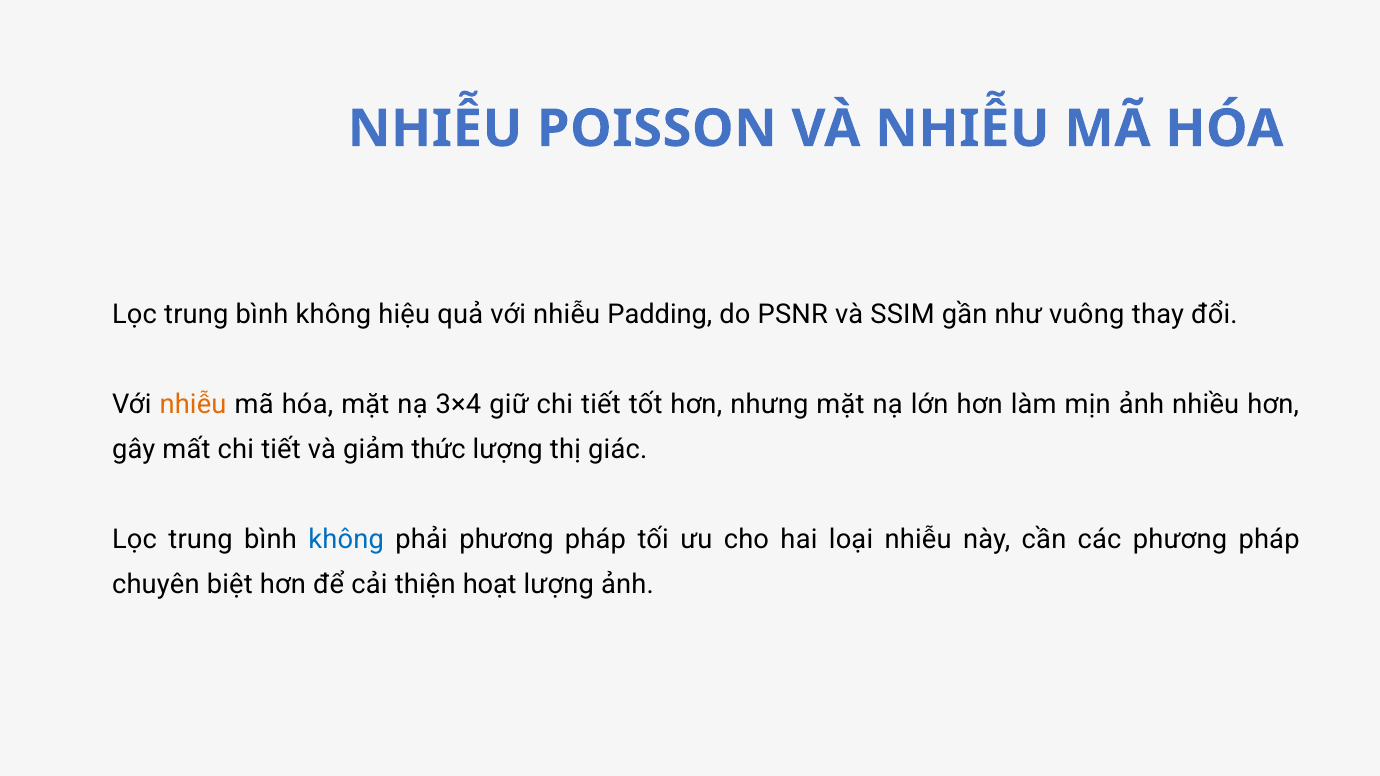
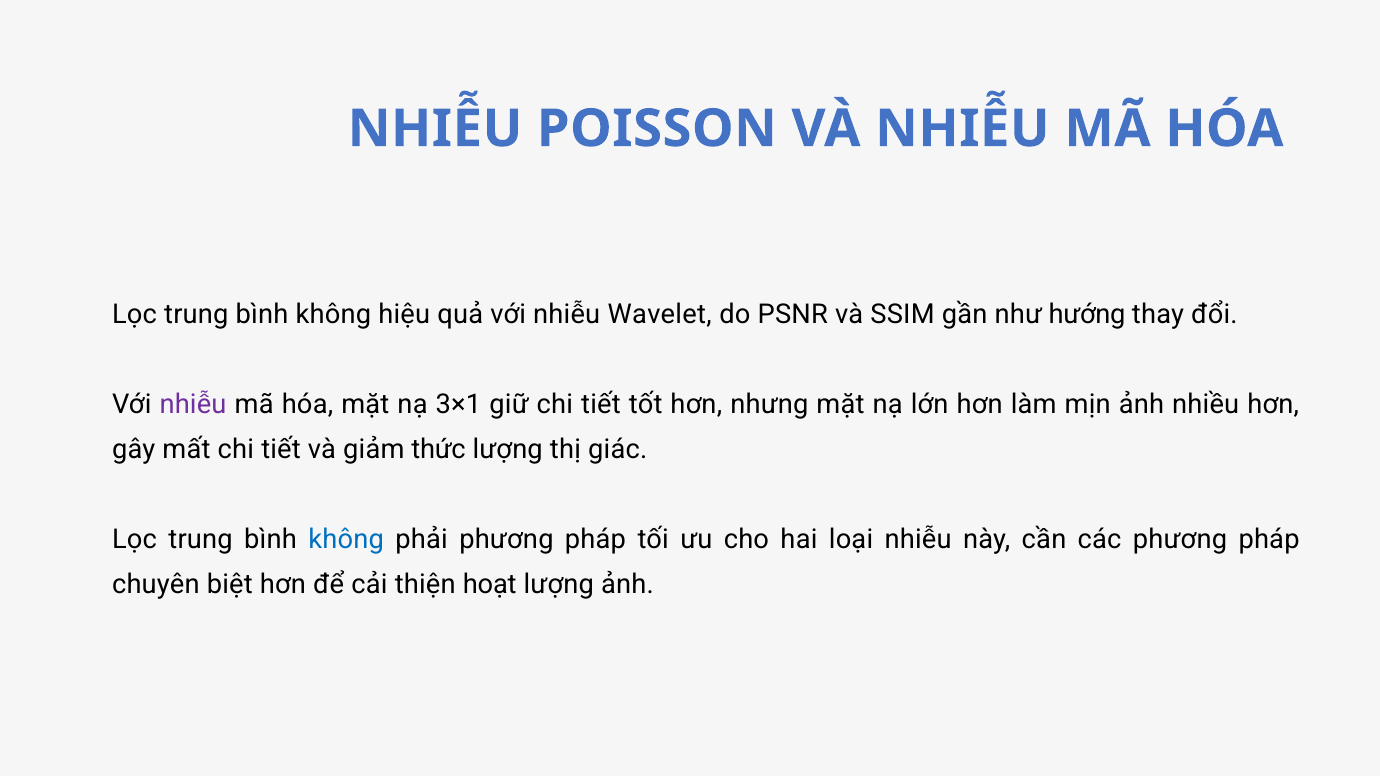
Padding: Padding -> Wavelet (660, 315)
vuông: vuông -> hướng (1087, 315)
nhiễu colour: orange -> purple (193, 405)
3×4: 3×4 -> 3×1 (458, 405)
